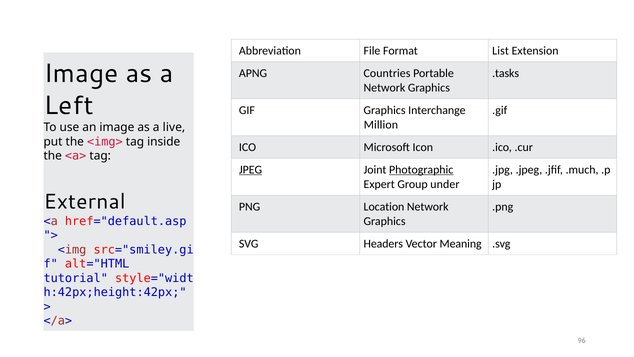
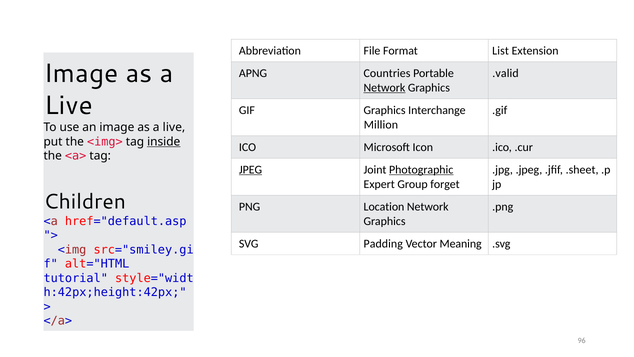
.tasks: .tasks -> .valid (506, 73)
Network underline: none -> present (384, 88)
Left: Left -> Live (69, 105)
inside underline: none -> present (164, 142)
.much: .much -> .sheet (582, 169)
under: under -> forget (445, 184)
External: External -> Children (85, 202)
Headers: Headers -> Padding (383, 243)
